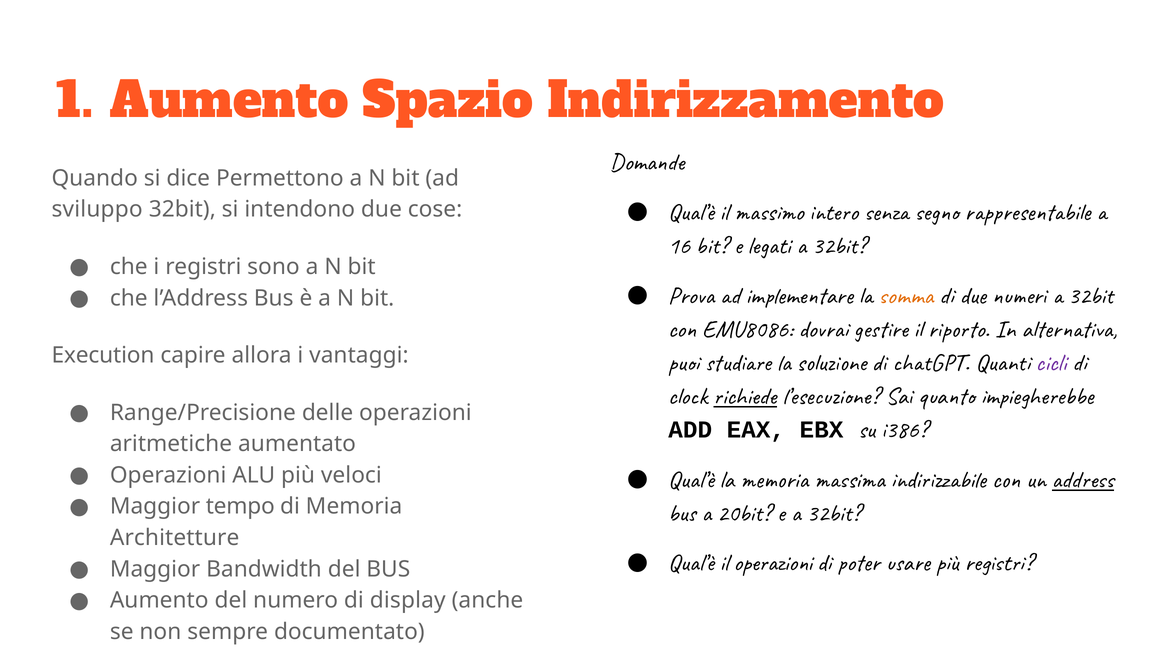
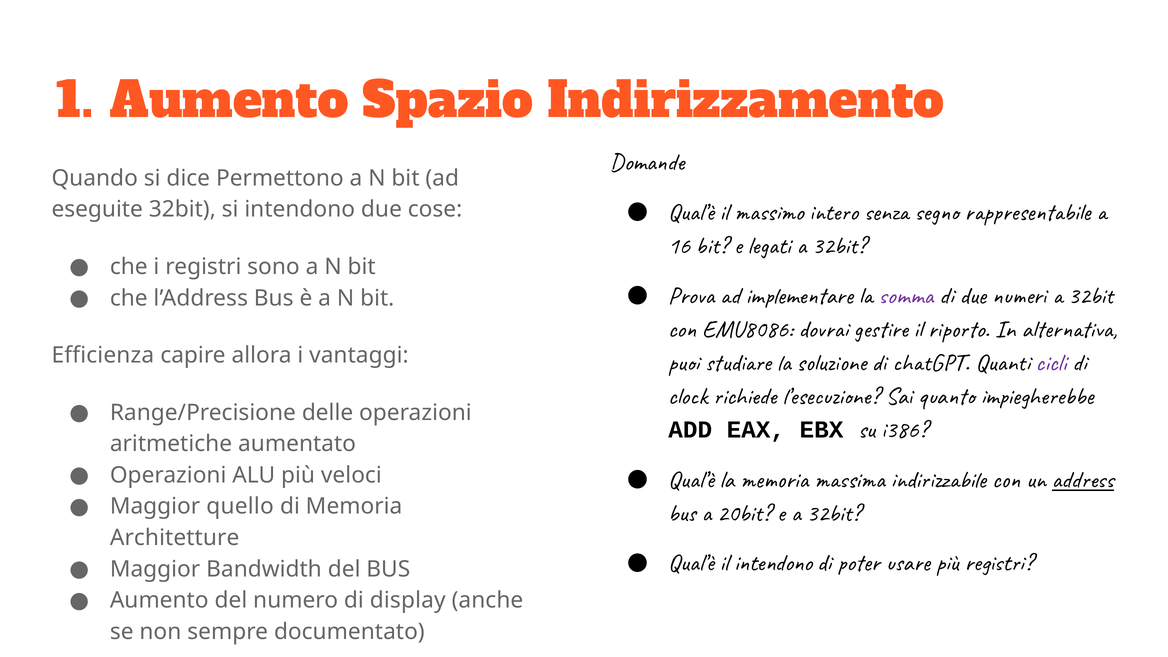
sviluppo: sviluppo -> eseguite (97, 209)
somma colour: orange -> purple (906, 296)
Execution: Execution -> Efficienza (103, 355)
richiede underline: present -> none (745, 396)
tempo: tempo -> quello (240, 506)
il operazioni: operazioni -> intendono (773, 563)
